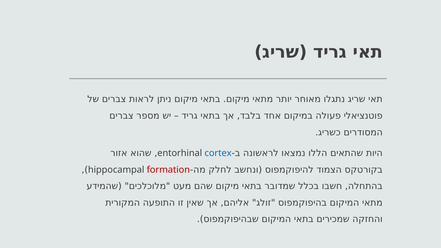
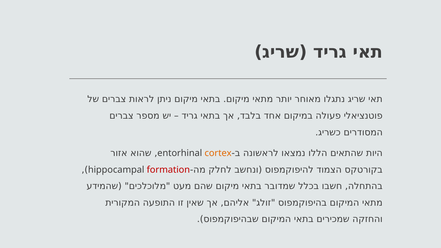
cortex colour: blue -> orange (218, 153)
